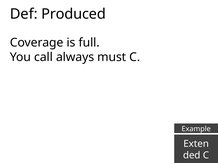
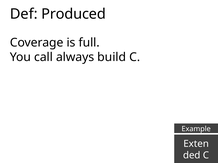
must: must -> build (112, 57)
